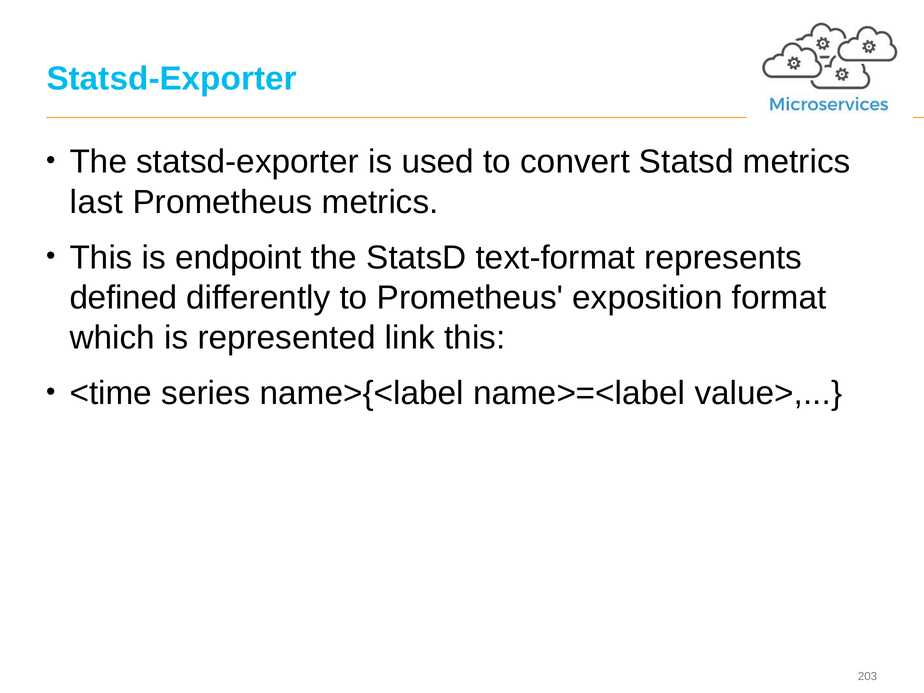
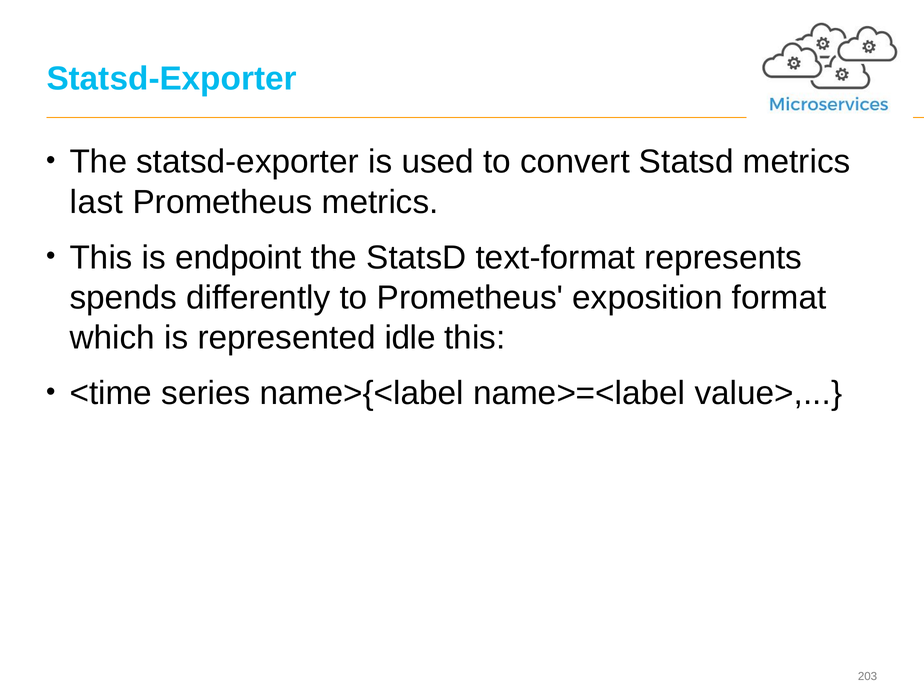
defined: defined -> spends (123, 298)
link: link -> idle (410, 338)
